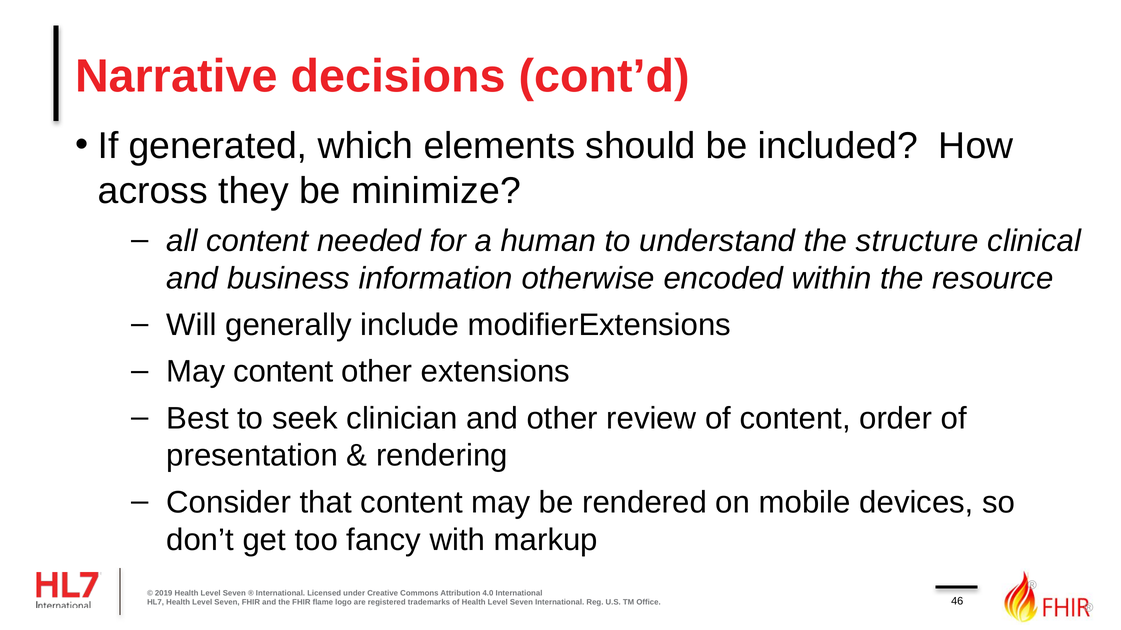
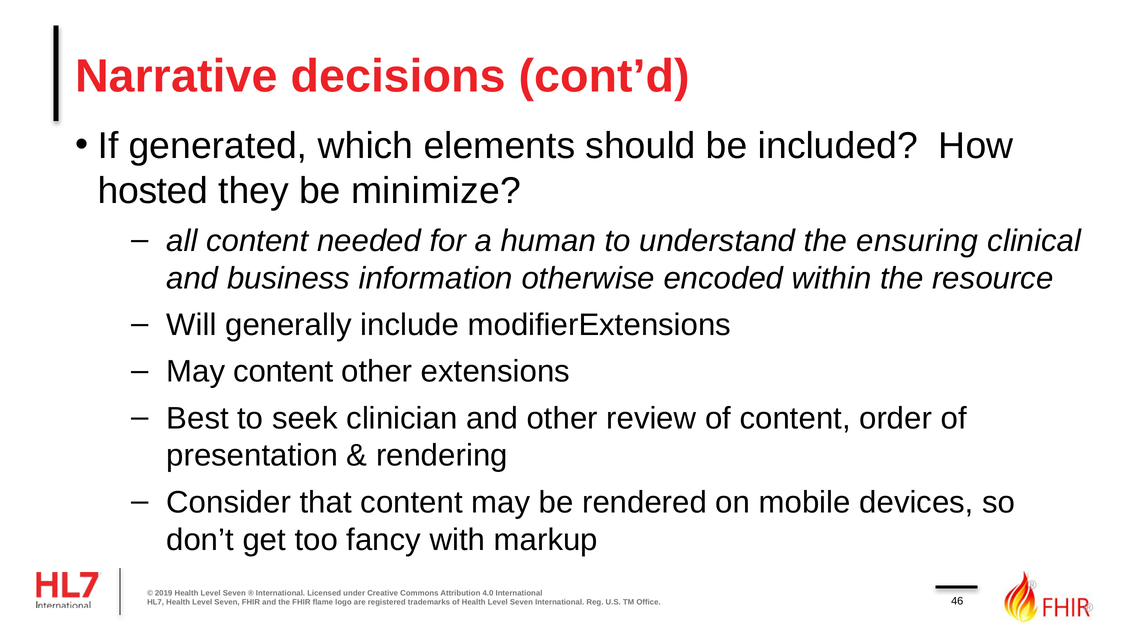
across: across -> hosted (153, 191)
structure: structure -> ensuring (917, 241)
